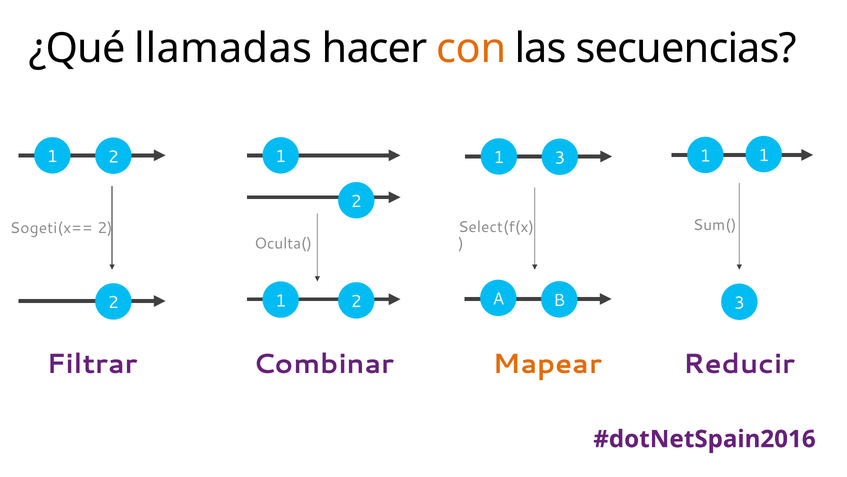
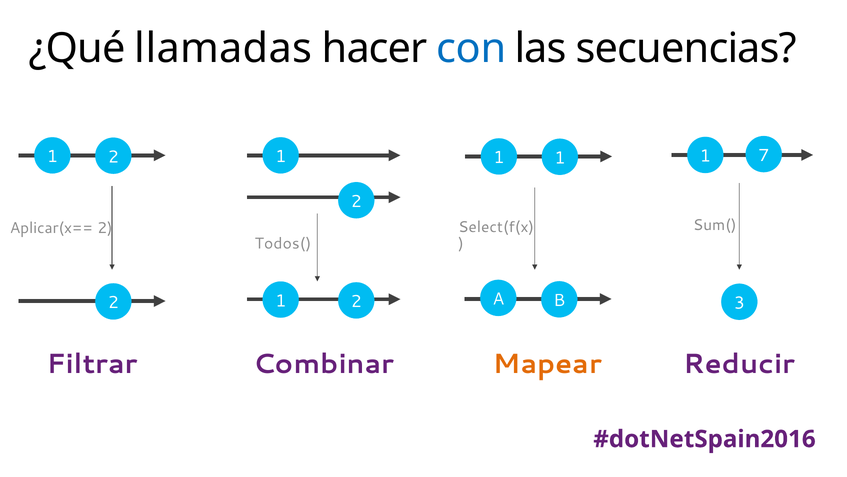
con colour: orange -> blue (471, 49)
1 1: 1 -> 7 (764, 155)
3: 3 -> 1 (560, 158)
Sogeti(x==: Sogeti(x== -> Aplicar(x== (51, 228)
Oculta(: Oculta( -> Todos( (283, 243)
